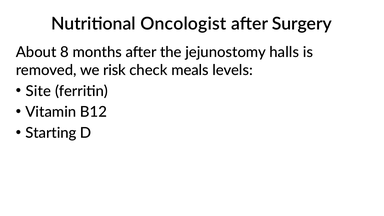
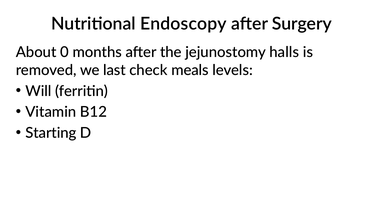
Oncologist: Oncologist -> Endoscopy (183, 24)
8: 8 -> 0 (65, 52)
risk: risk -> last (114, 70)
Site: Site -> Will (38, 91)
